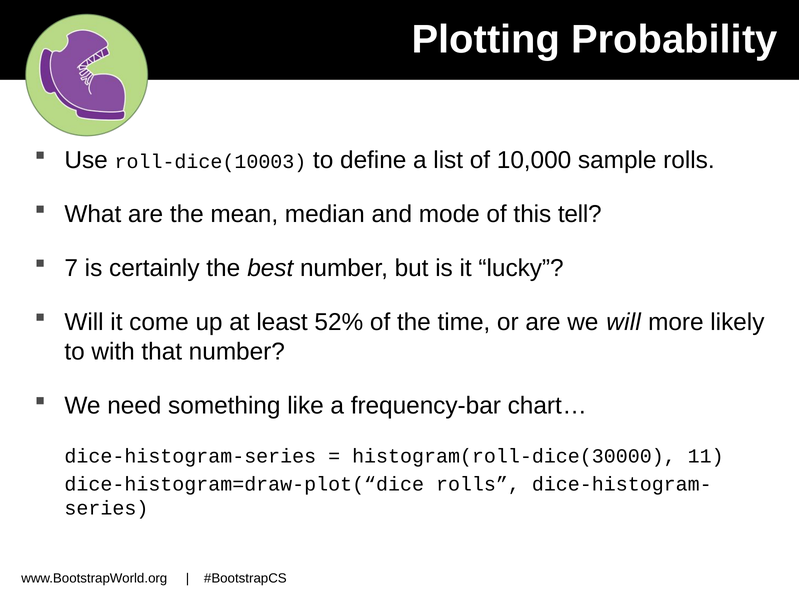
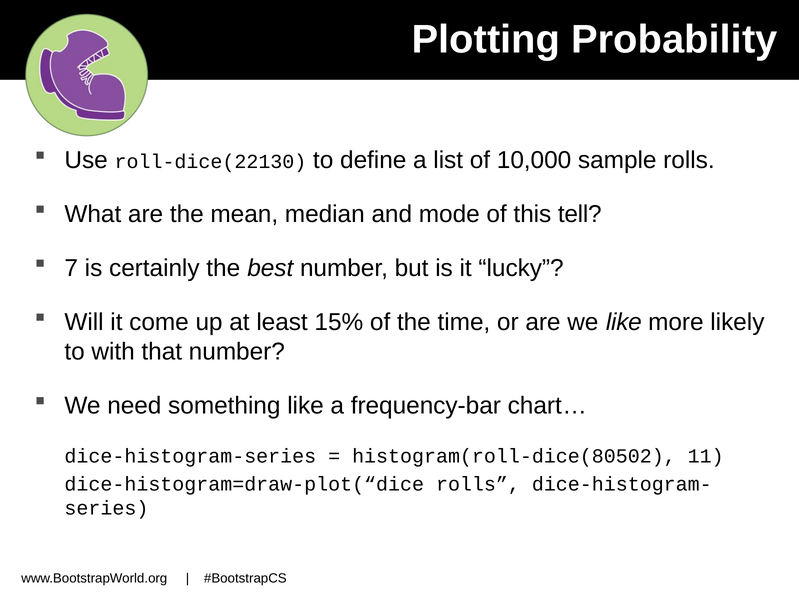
roll-dice(10003: roll-dice(10003 -> roll-dice(22130 (210, 162)
52%: 52% -> 15% (339, 323)
we will: will -> like (624, 323)
histogram(roll-dice(30000: histogram(roll-dice(30000 -> histogram(roll-dice(80502 (514, 456)
